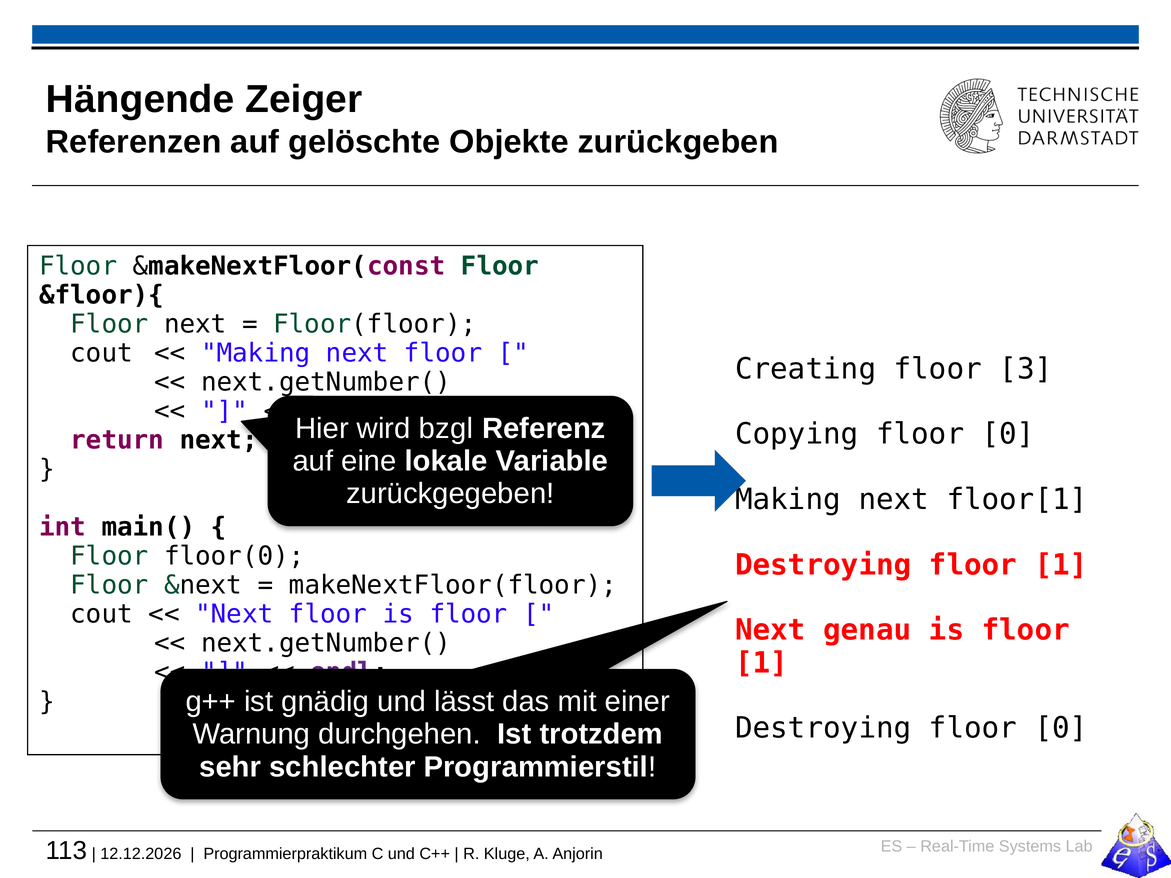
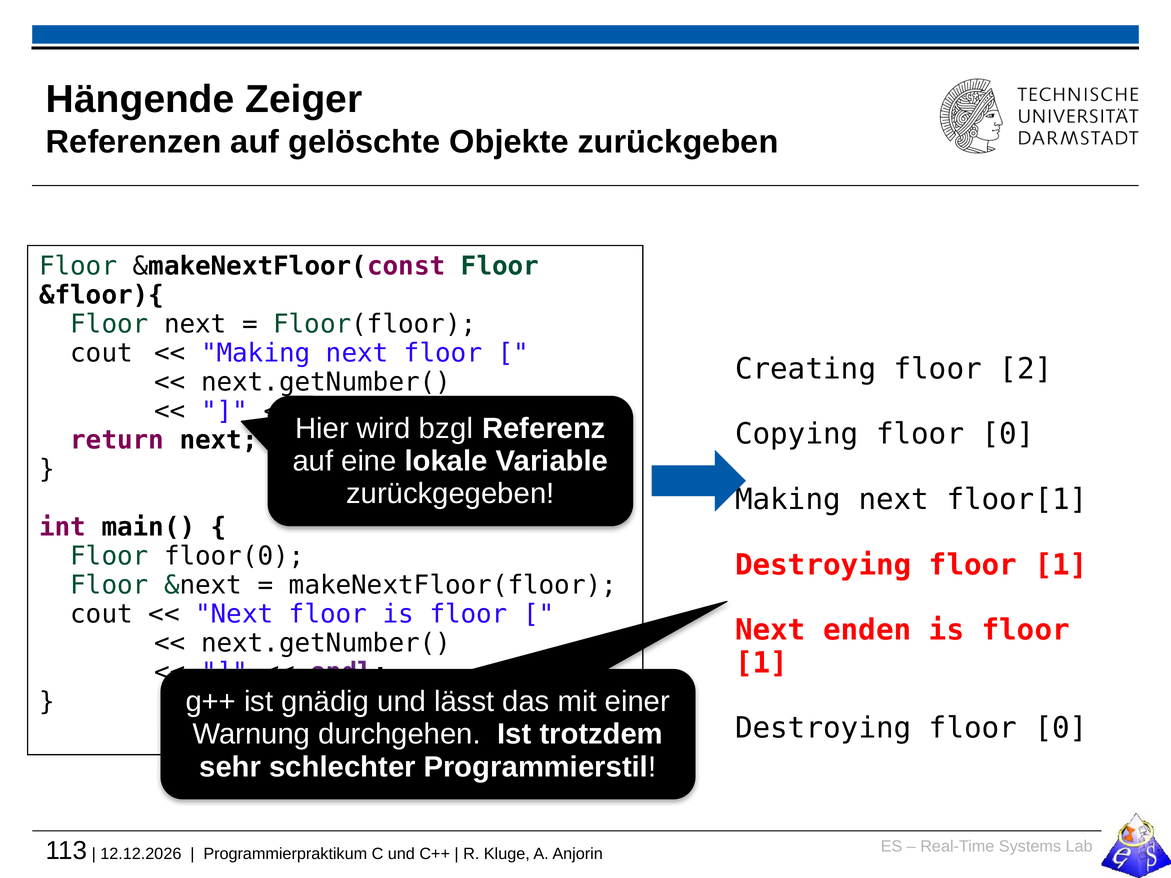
3: 3 -> 2 (1026, 369)
genau: genau -> enden (867, 630)
